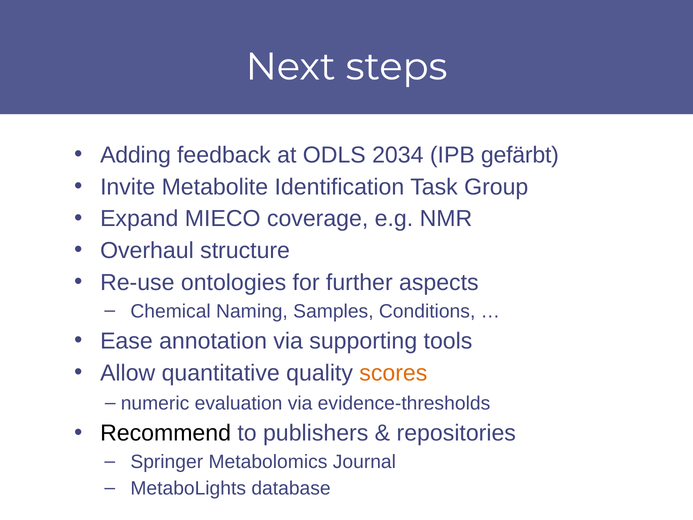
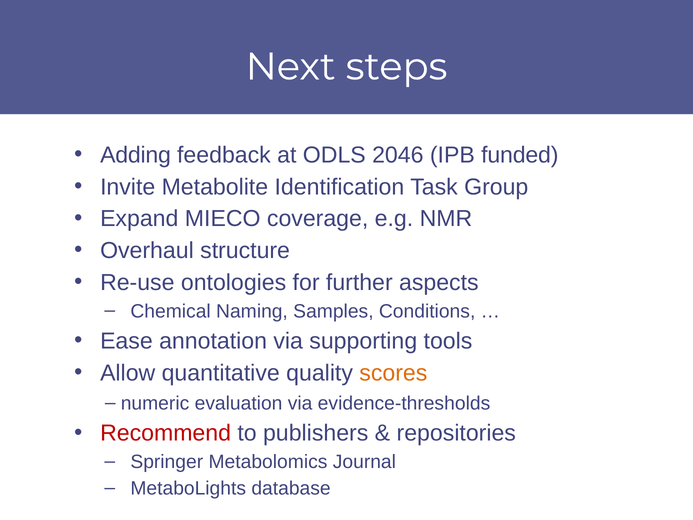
2034: 2034 -> 2046 (398, 155)
gefärbt: gefärbt -> funded (520, 155)
Recommend colour: black -> red (166, 433)
